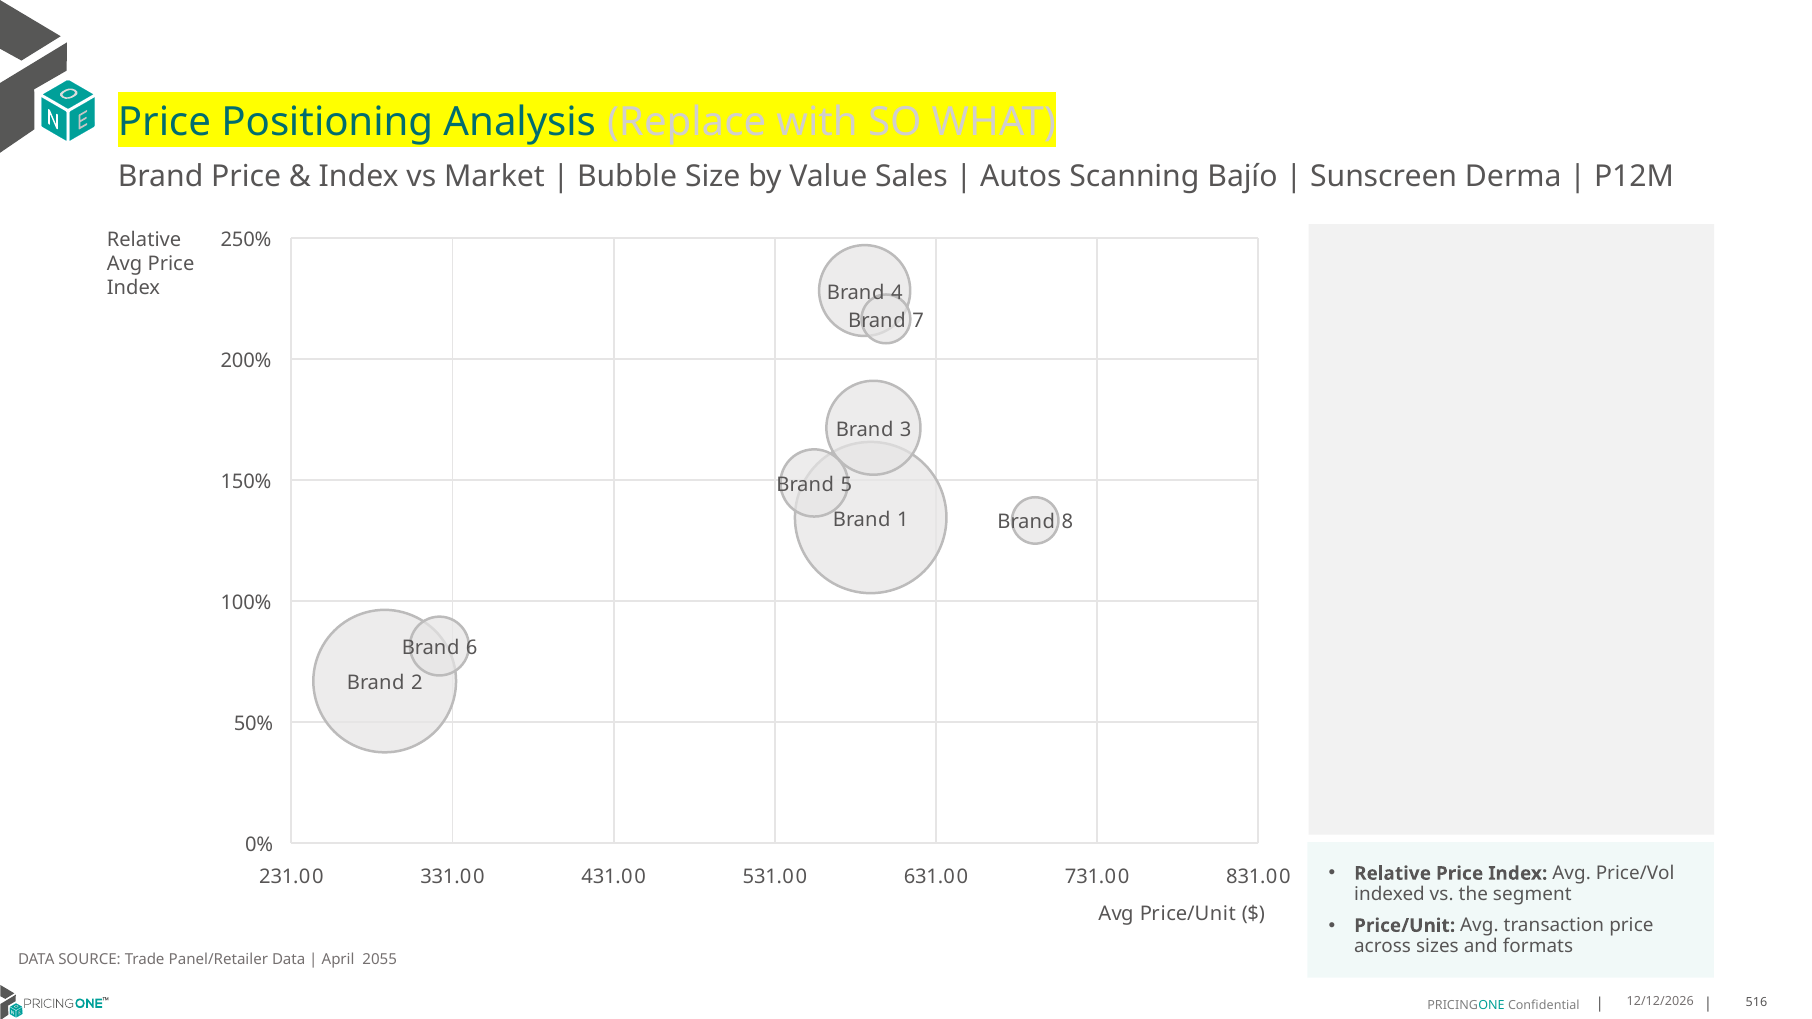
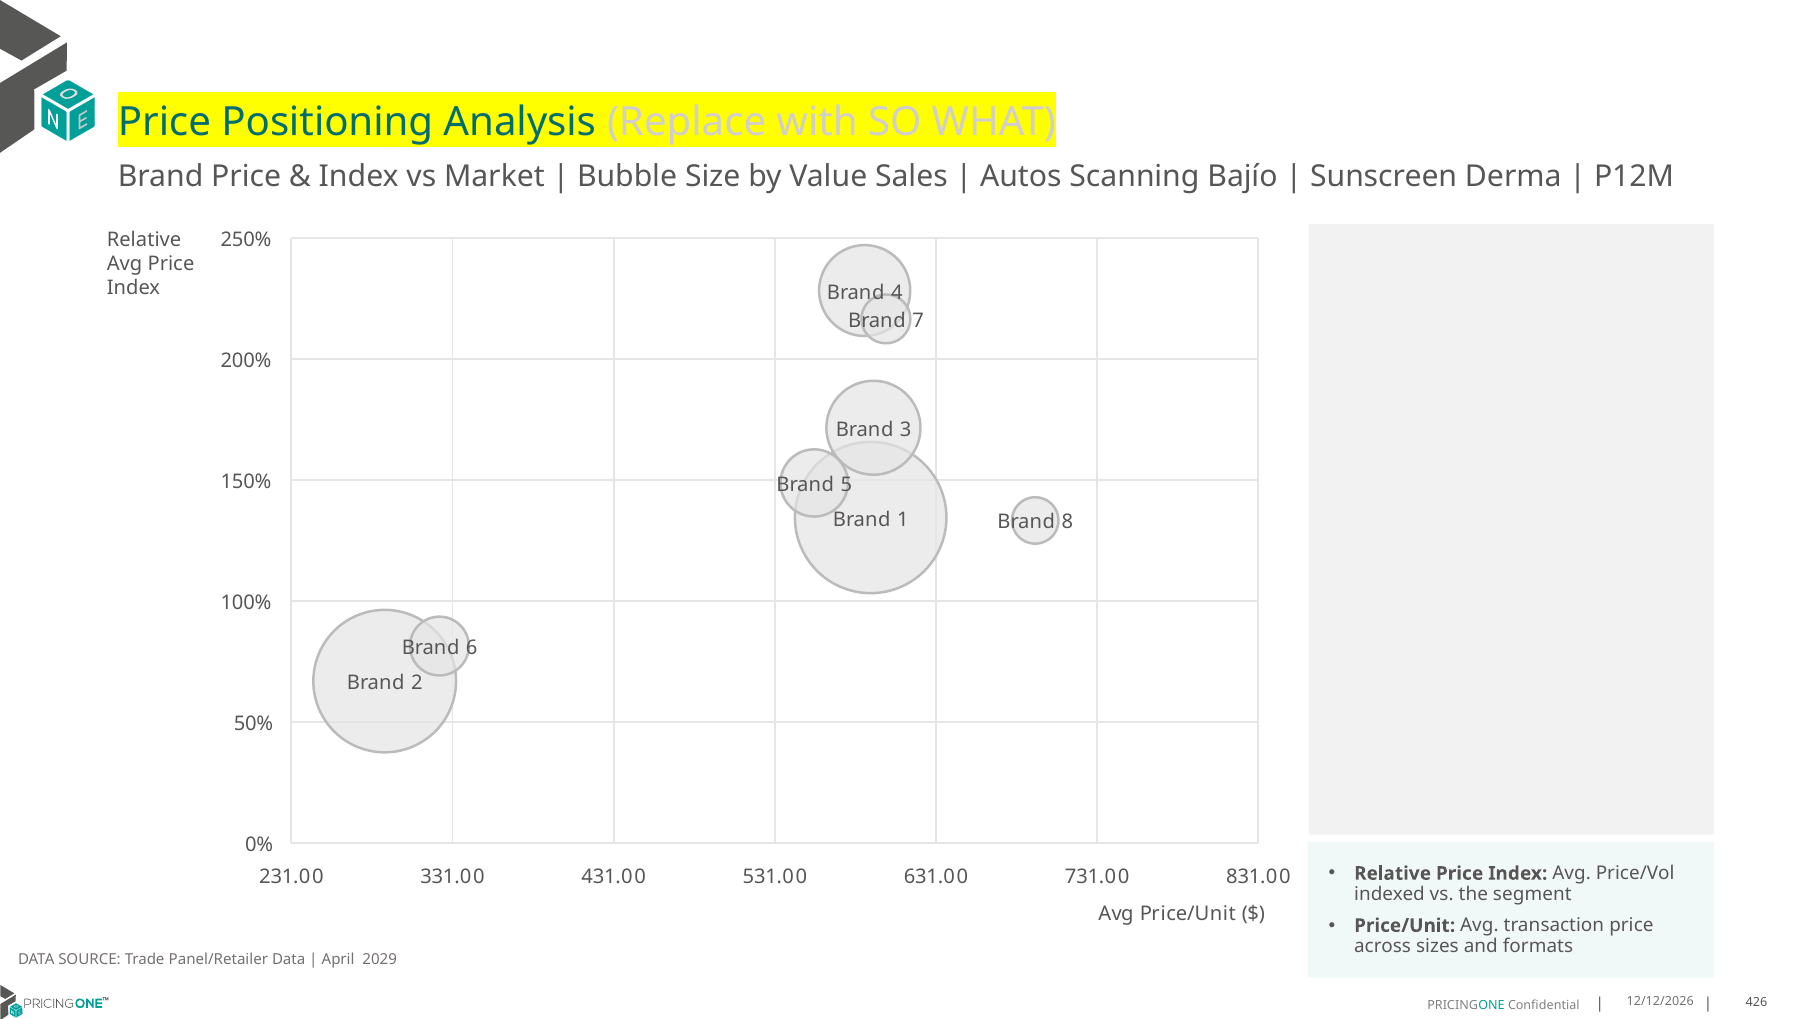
2055: 2055 -> 2029 (380, 960)
516: 516 -> 426 (1757, 1002)
